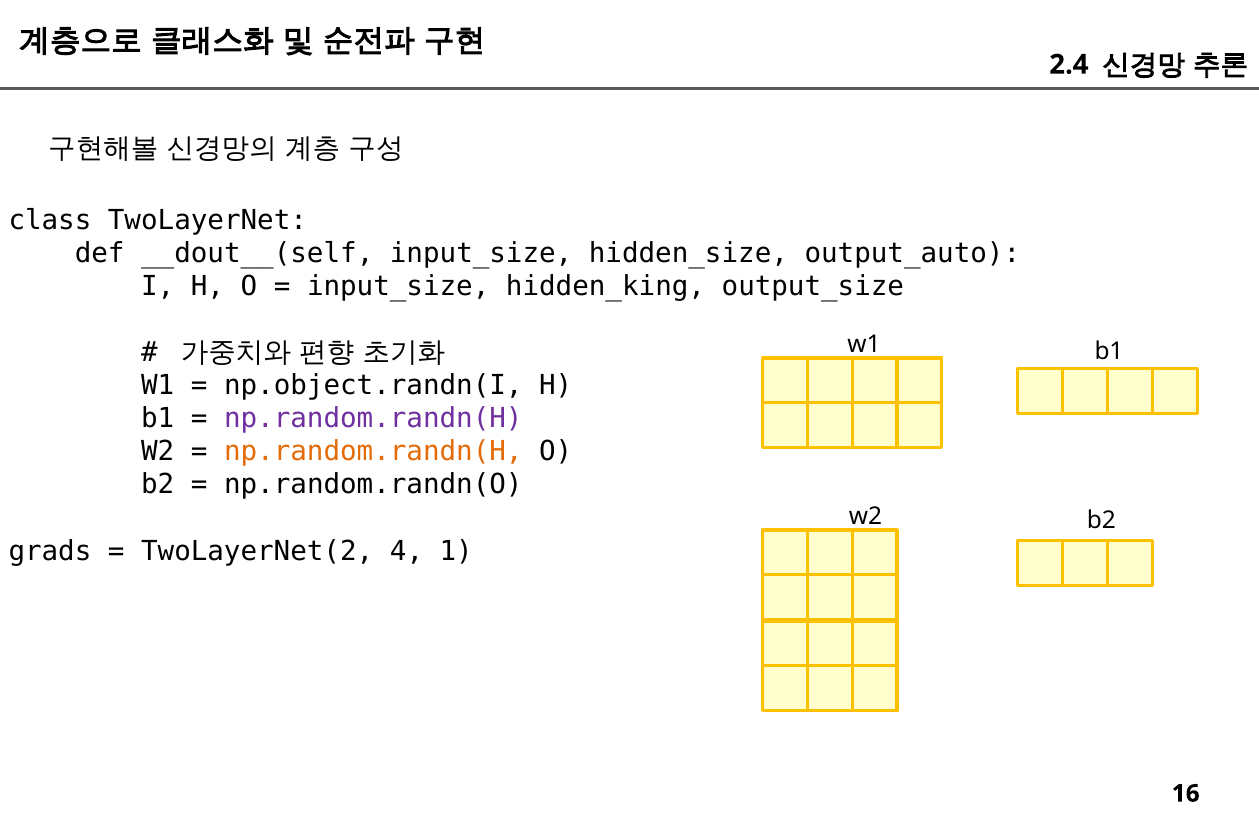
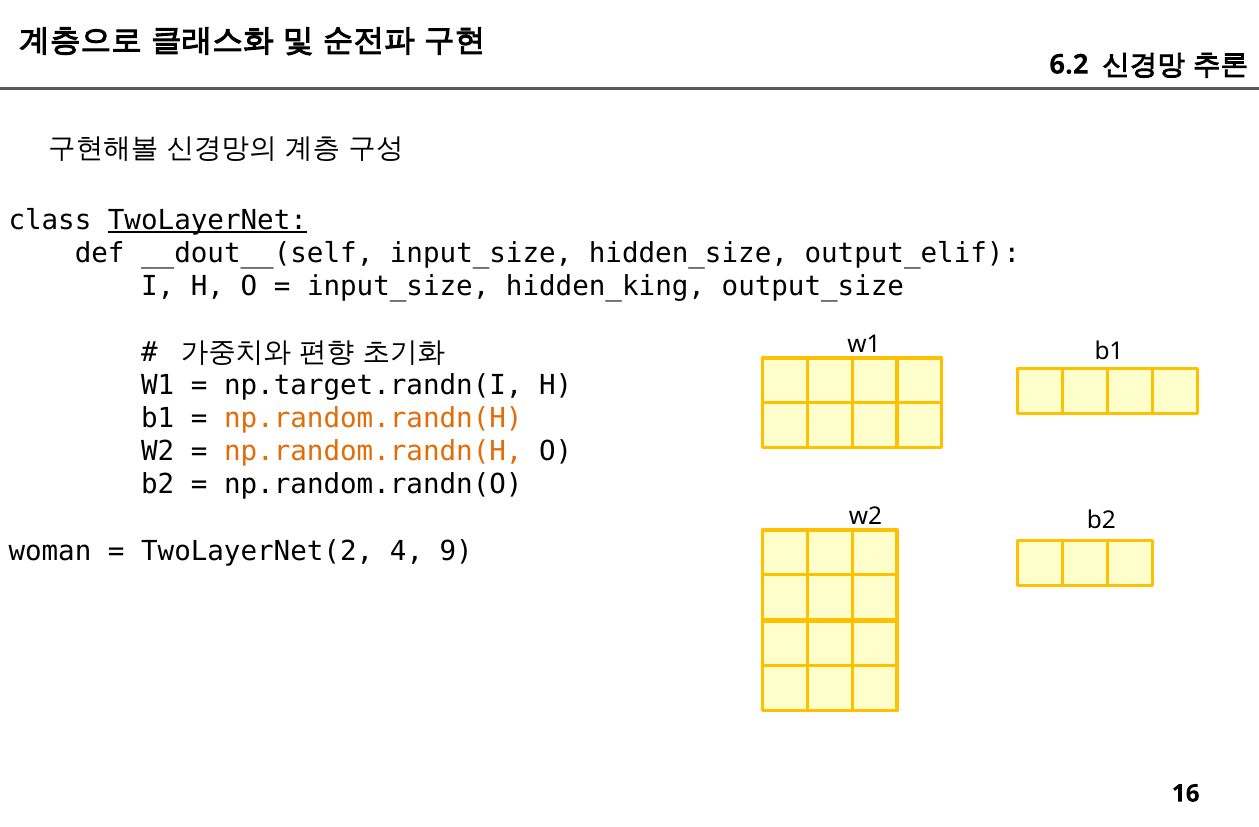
2.4: 2.4 -> 6.2 (1069, 65)
TwoLayerNet underline: none -> present (207, 220)
output_auto: output_auto -> output_elif (912, 253)
np.object.randn(I: np.object.randn(I -> np.target.randn(I (373, 386)
np.random.randn(H colour: purple -> orange (373, 419)
grads: grads -> woman (50, 551)
1: 1 -> 9 (456, 551)
